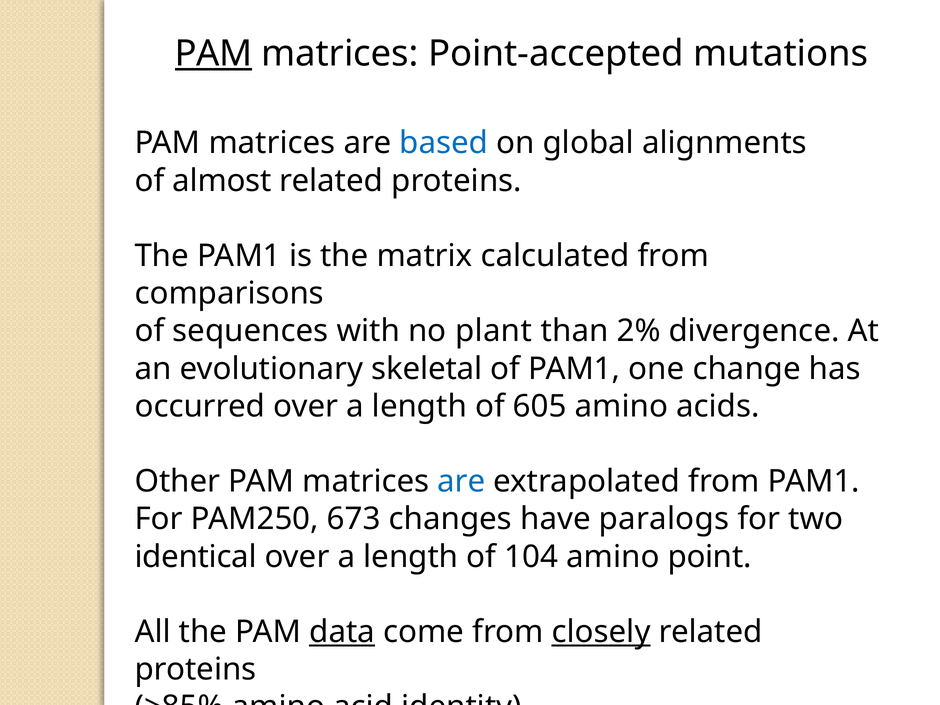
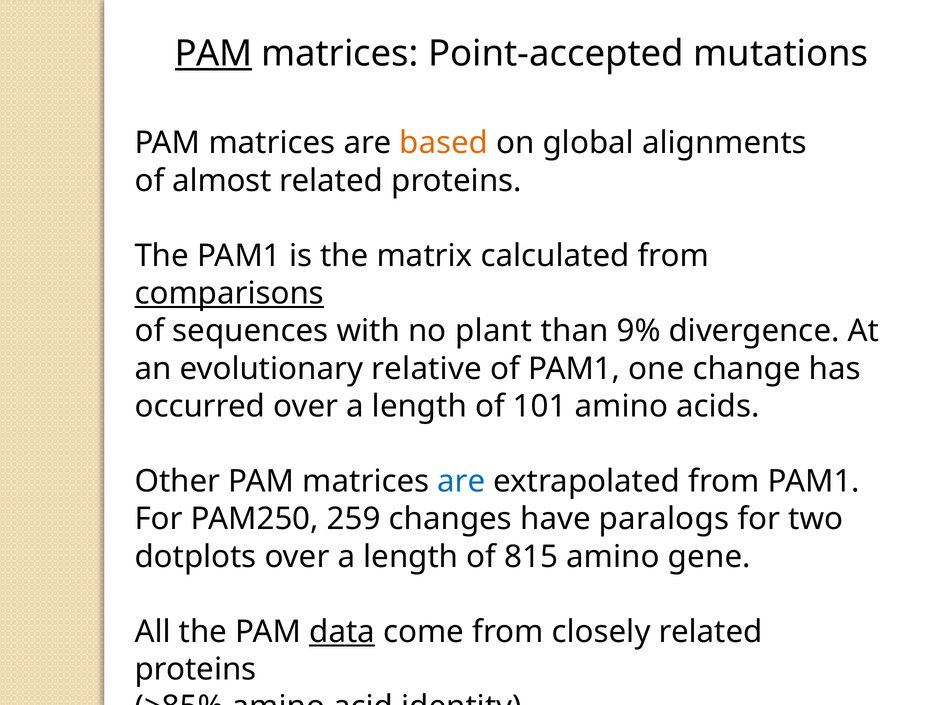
based colour: blue -> orange (444, 143)
comparisons underline: none -> present (229, 293)
2%: 2% -> 9% (639, 331)
skeletal: skeletal -> relative (427, 369)
605: 605 -> 101 (540, 406)
673: 673 -> 259 (354, 519)
identical: identical -> dotplots (196, 557)
104: 104 -> 815 (531, 557)
point: point -> gene (709, 557)
closely underline: present -> none (601, 632)
